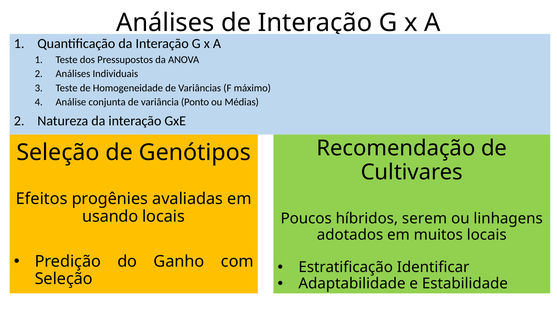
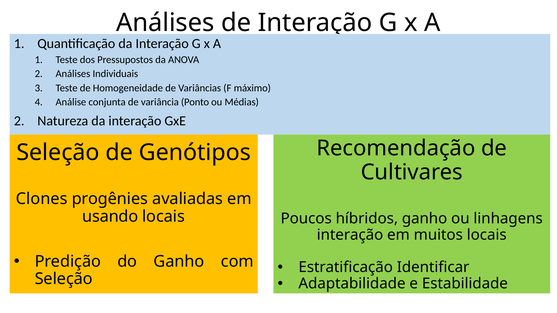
Efeitos: Efeitos -> Clones (42, 199)
híbridos serem: serem -> ganho (425, 219)
adotados: adotados -> interação (350, 235)
